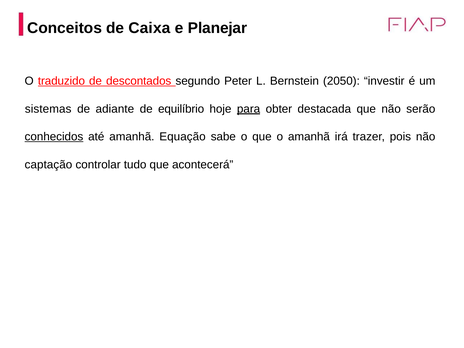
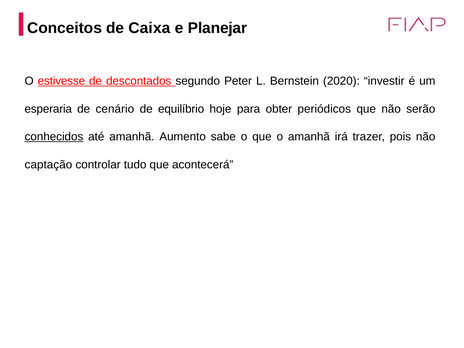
traduzido: traduzido -> estivesse (61, 81)
2050: 2050 -> 2020 (341, 81)
sistemas: sistemas -> esperaria (48, 109)
adiante: adiante -> cenário (115, 109)
para underline: present -> none (249, 109)
destacada: destacada -> periódicos (324, 109)
Equação: Equação -> Aumento (183, 137)
